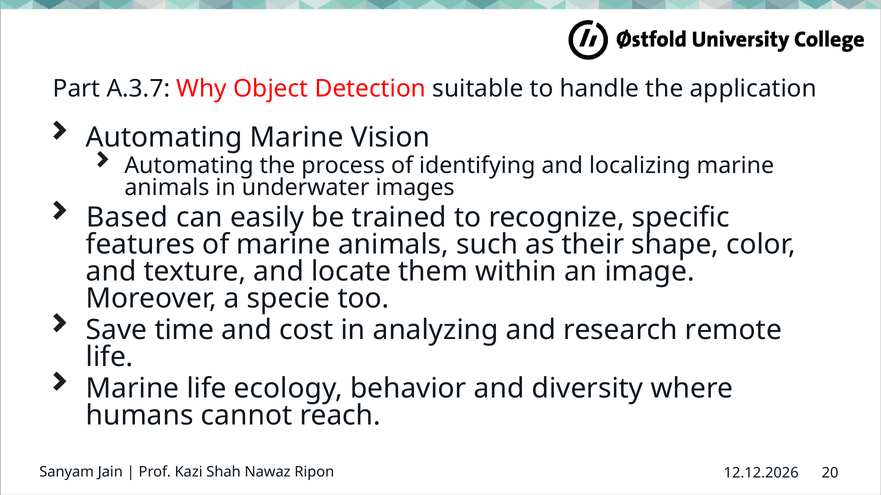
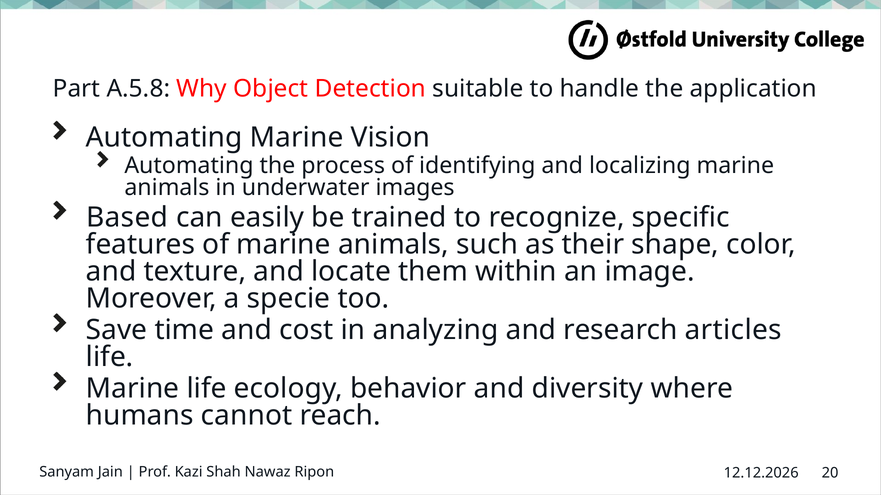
A.3.7: A.3.7 -> A.5.8 (138, 89)
remote: remote -> articles (733, 331)
